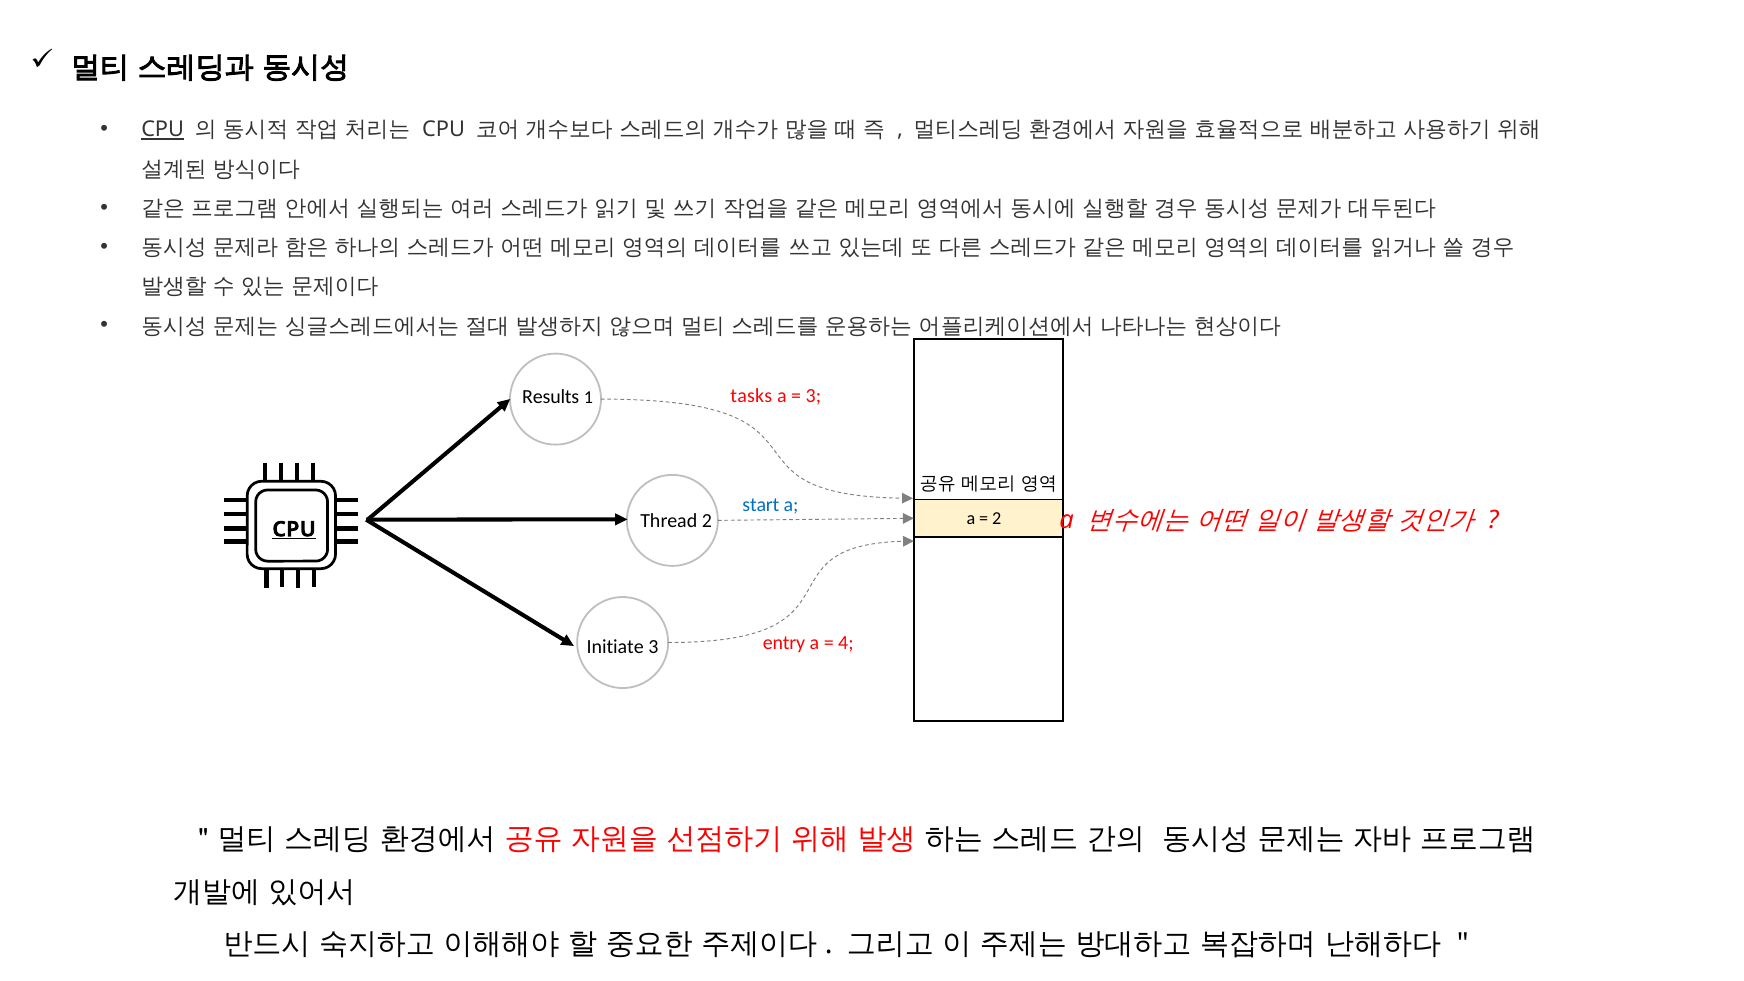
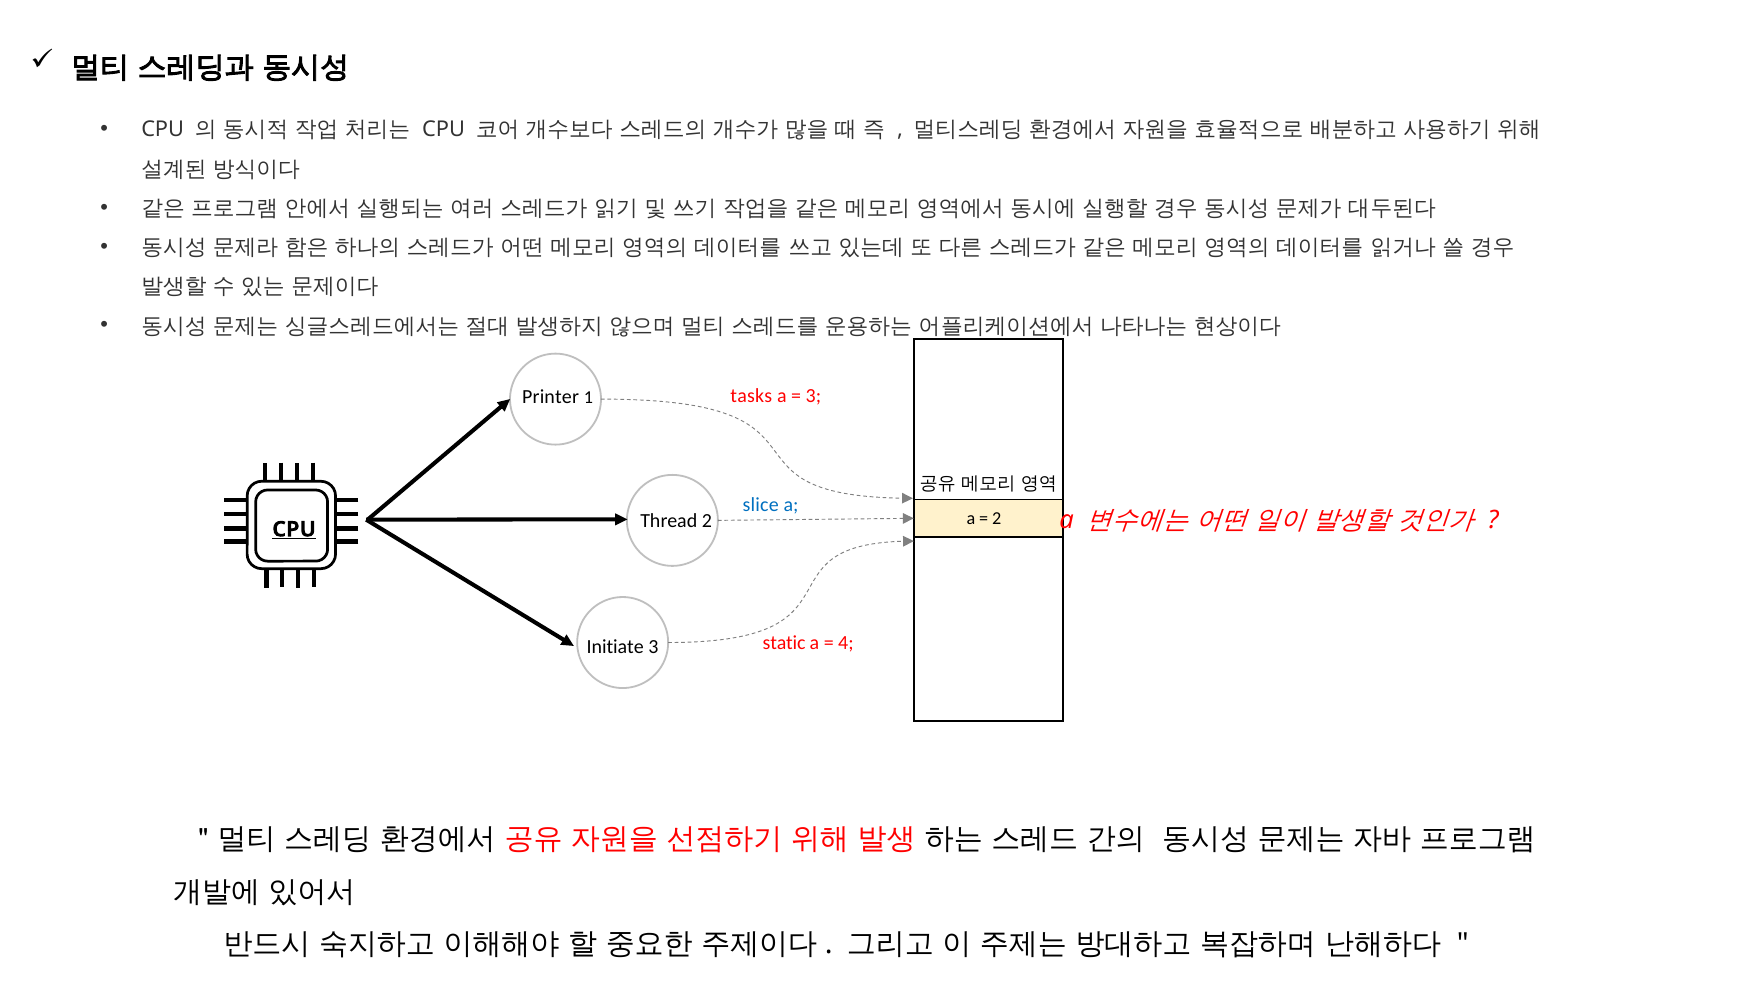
CPU underline: present -> none (163, 130)
Results: Results -> Printer (551, 397)
start: start -> slice (761, 505)
entry: entry -> static (784, 643)
